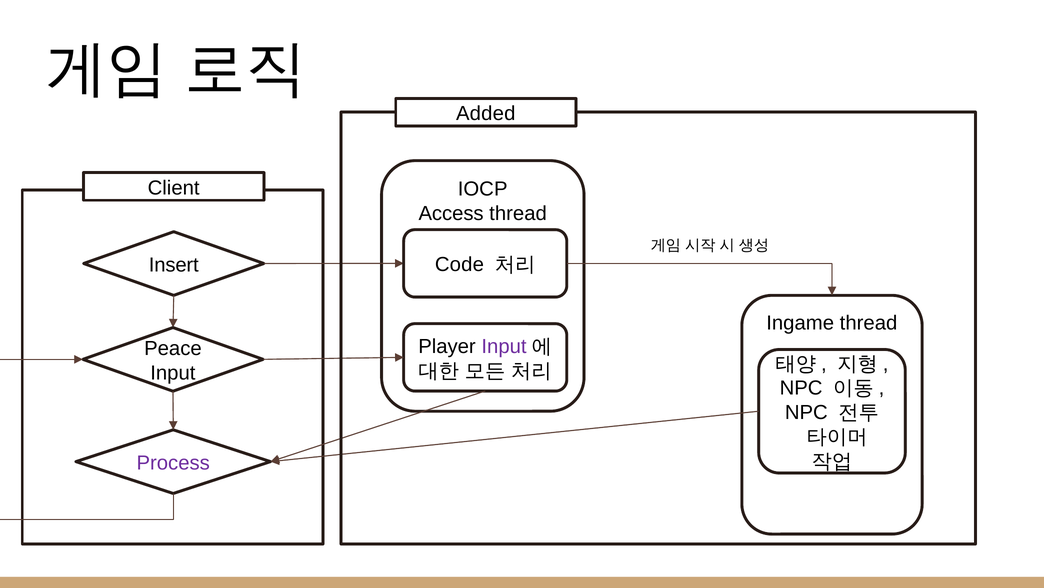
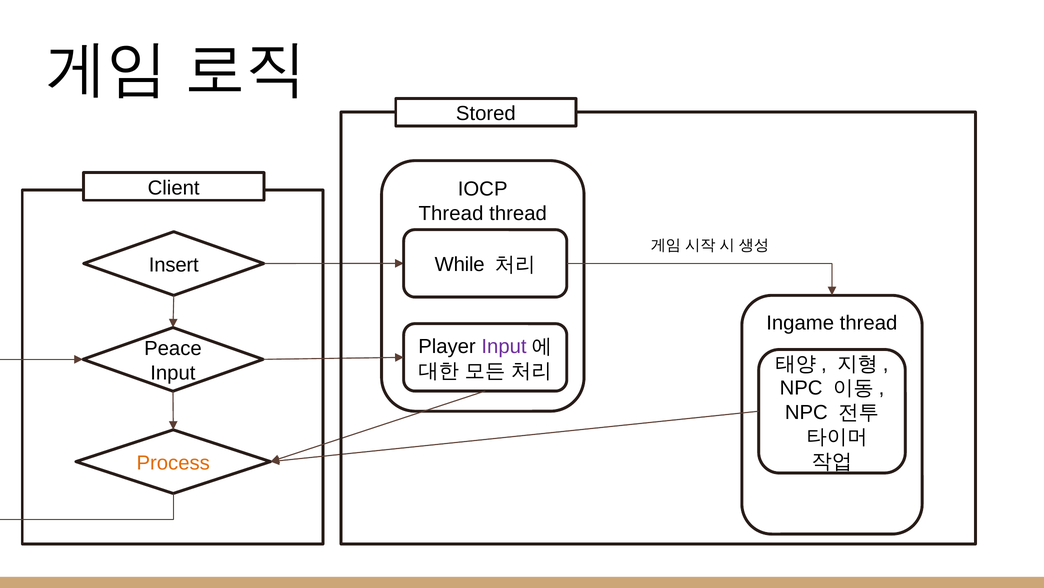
Added: Added -> Stored (486, 113)
Access: Access -> Thread (451, 213)
Code: Code -> While (460, 264)
Process colour: purple -> orange (173, 462)
